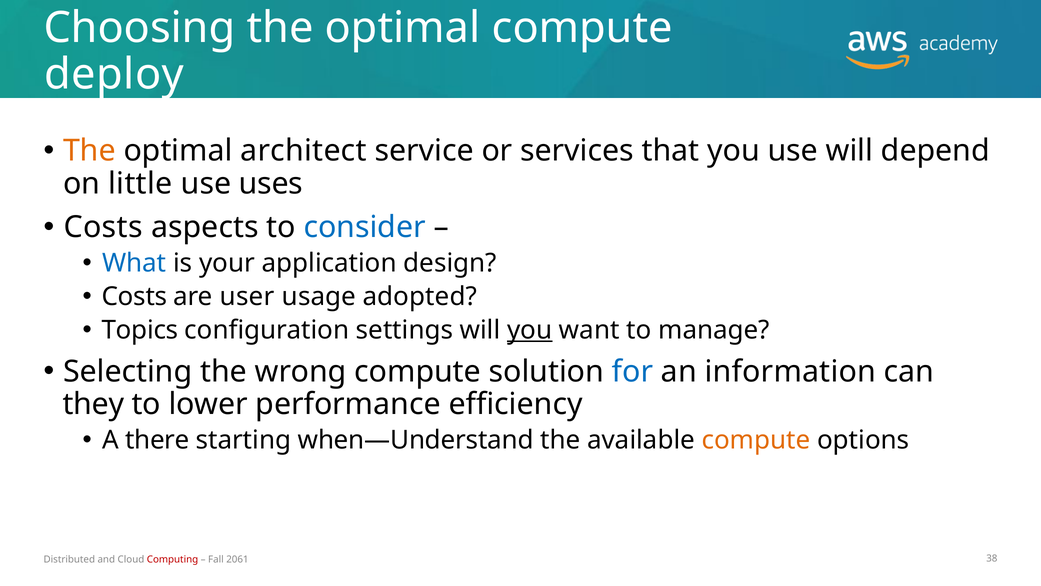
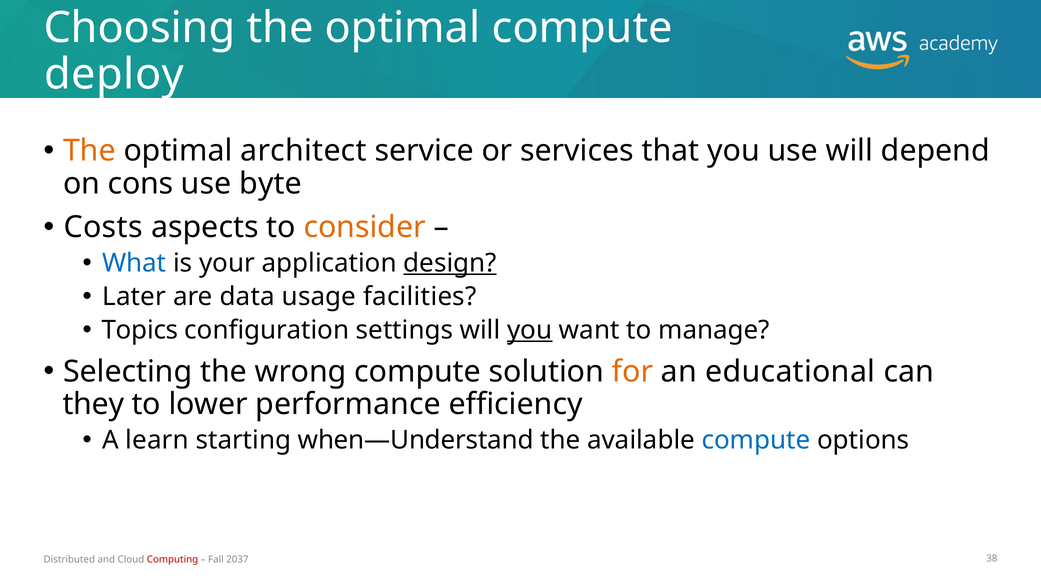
little: little -> cons (141, 183)
uses: uses -> byte (271, 183)
consider colour: blue -> orange (365, 227)
design underline: none -> present (450, 263)
Costs: Costs -> Later (134, 296)
user: user -> data (247, 296)
adopted: adopted -> facilities (420, 296)
for colour: blue -> orange (633, 371)
information: information -> educational (790, 371)
there: there -> learn (157, 440)
compute colour: orange -> blue (756, 440)
2061: 2061 -> 2037 (237, 559)
